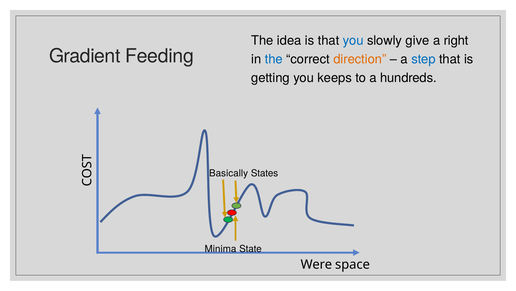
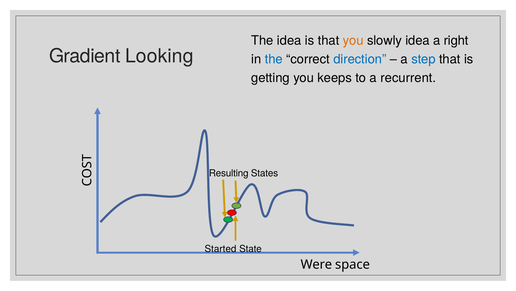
you colour: blue -> orange (353, 41)
slowly give: give -> idea (418, 41)
Feeding: Feeding -> Looking (159, 56)
direction colour: orange -> blue (360, 59)
hundreds: hundreds -> recurrent (408, 78)
Basically: Basically -> Resulting (229, 173)
Minima: Minima -> Started (220, 248)
